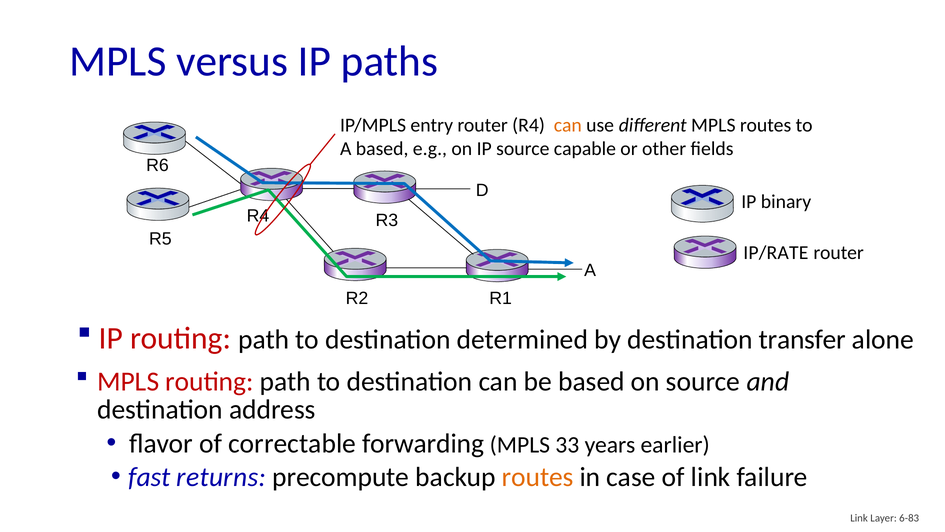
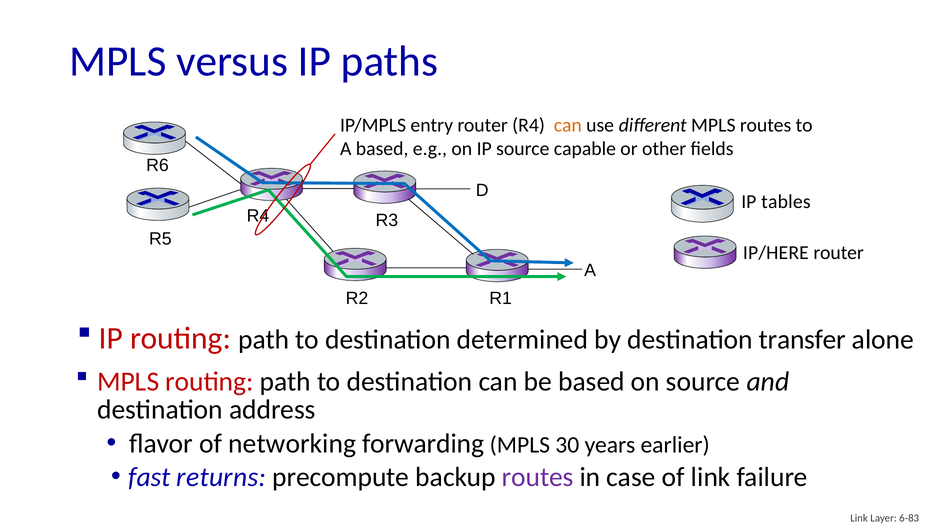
binary: binary -> tables (786, 201)
IP/RATE: IP/RATE -> IP/HERE (776, 253)
correctable: correctable -> networking (292, 443)
33: 33 -> 30 (567, 444)
routes colour: orange -> purple (538, 477)
